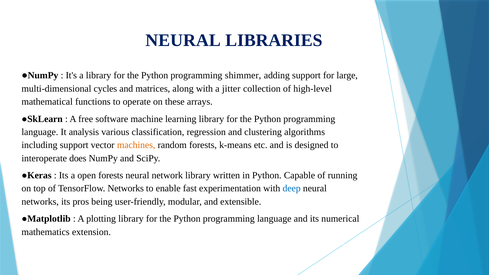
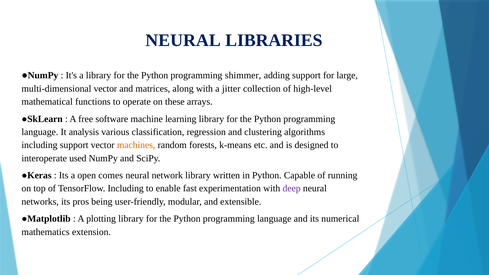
multi-dimensional cycles: cycles -> vector (105, 89)
does: does -> used (78, 158)
open forests: forests -> comes (111, 175)
TensorFlow Networks: Networks -> Including (126, 189)
deep colour: blue -> purple (292, 189)
